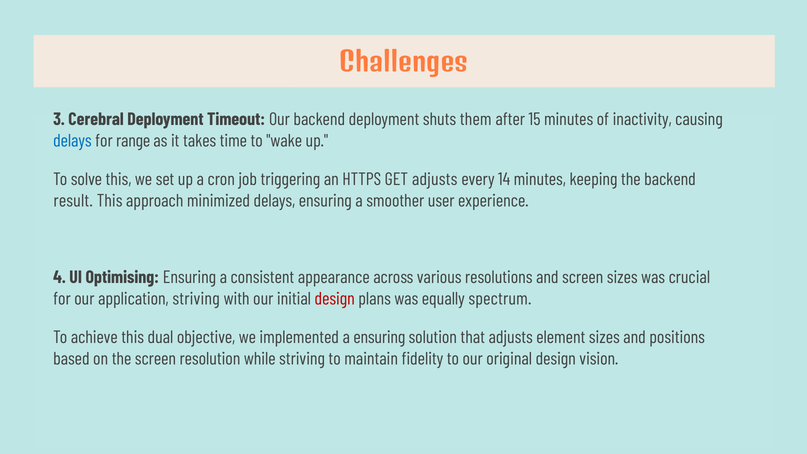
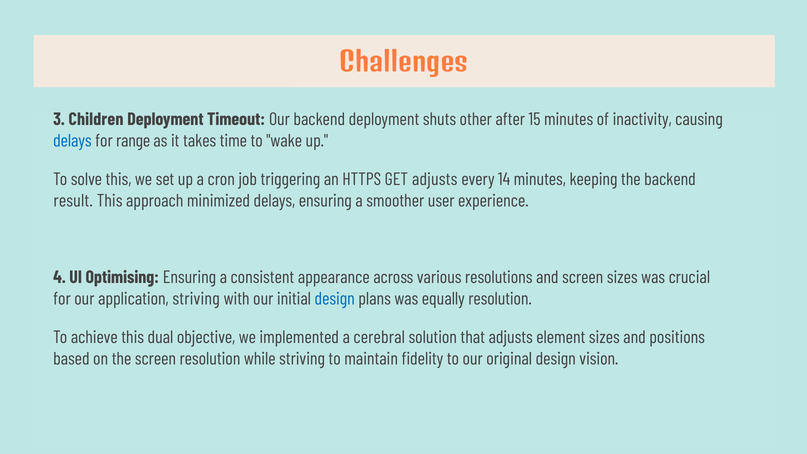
Cerebral: Cerebral -> Children (96, 120)
them: them -> other (476, 120)
design colour: red -> blue (335, 299)
equally spectrum: spectrum -> resolution (500, 299)
a ensuring: ensuring -> cerebral (379, 337)
